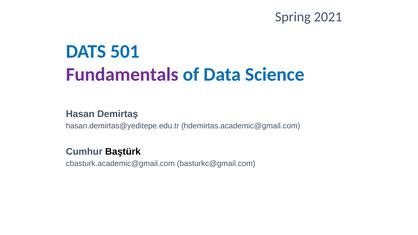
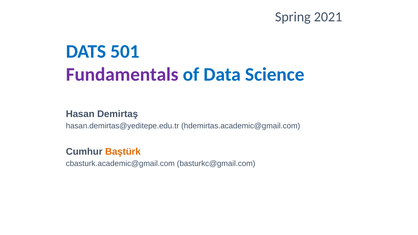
Baştürk colour: black -> orange (123, 152)
